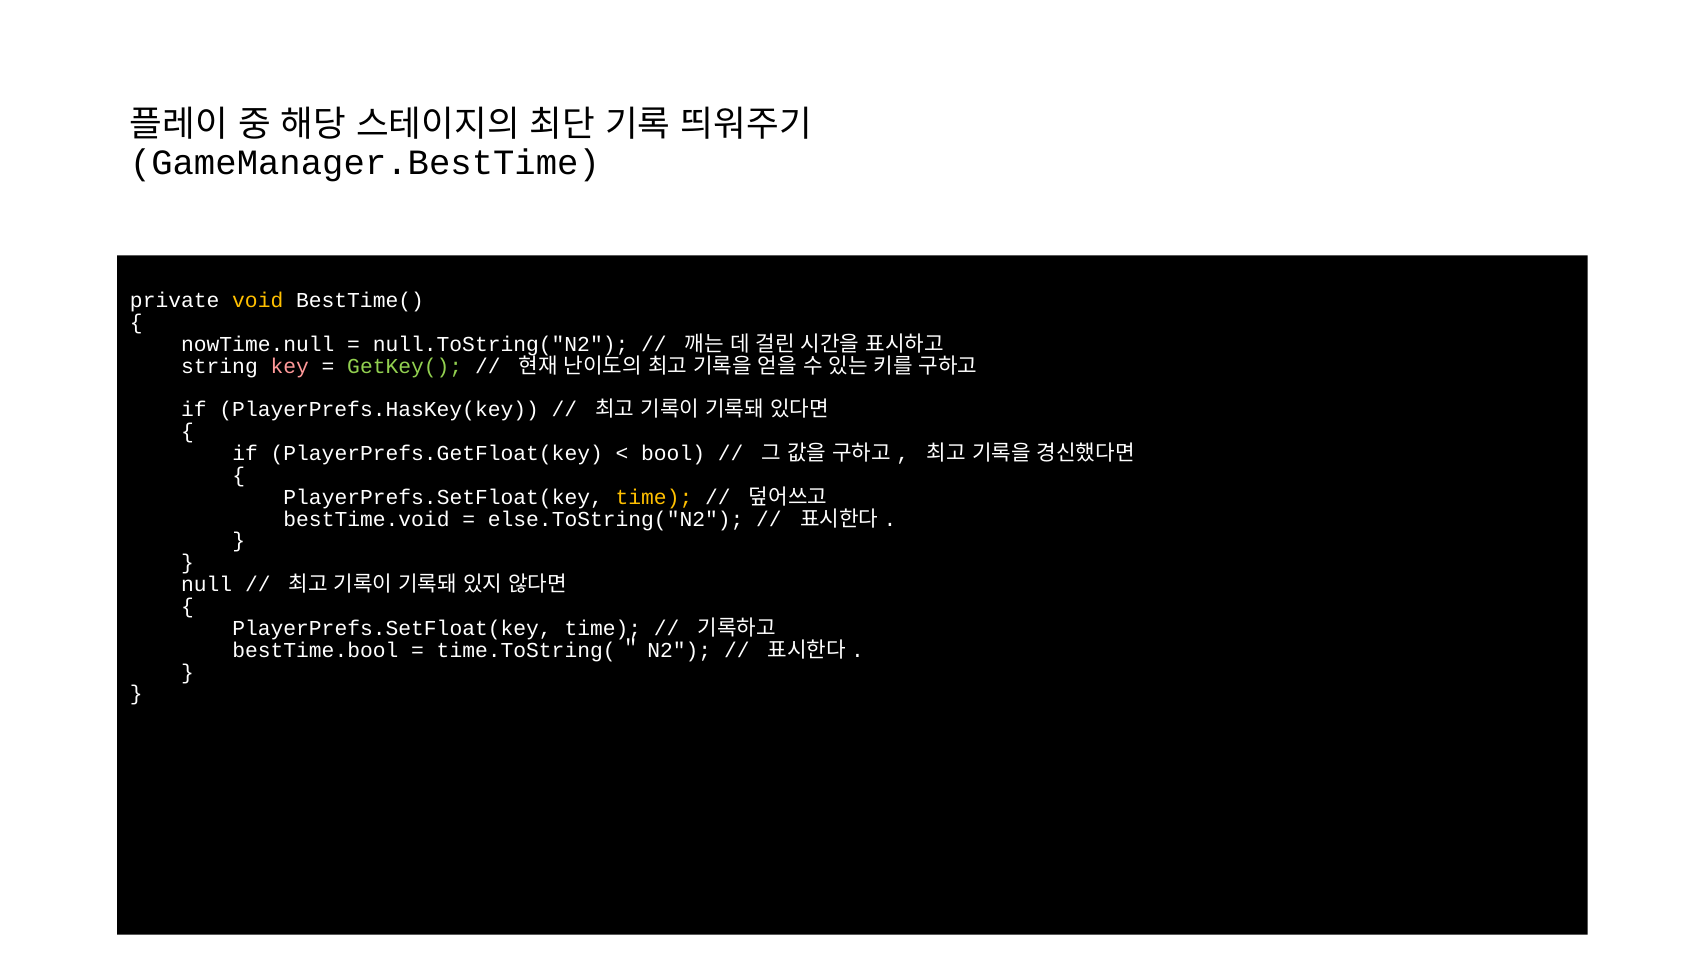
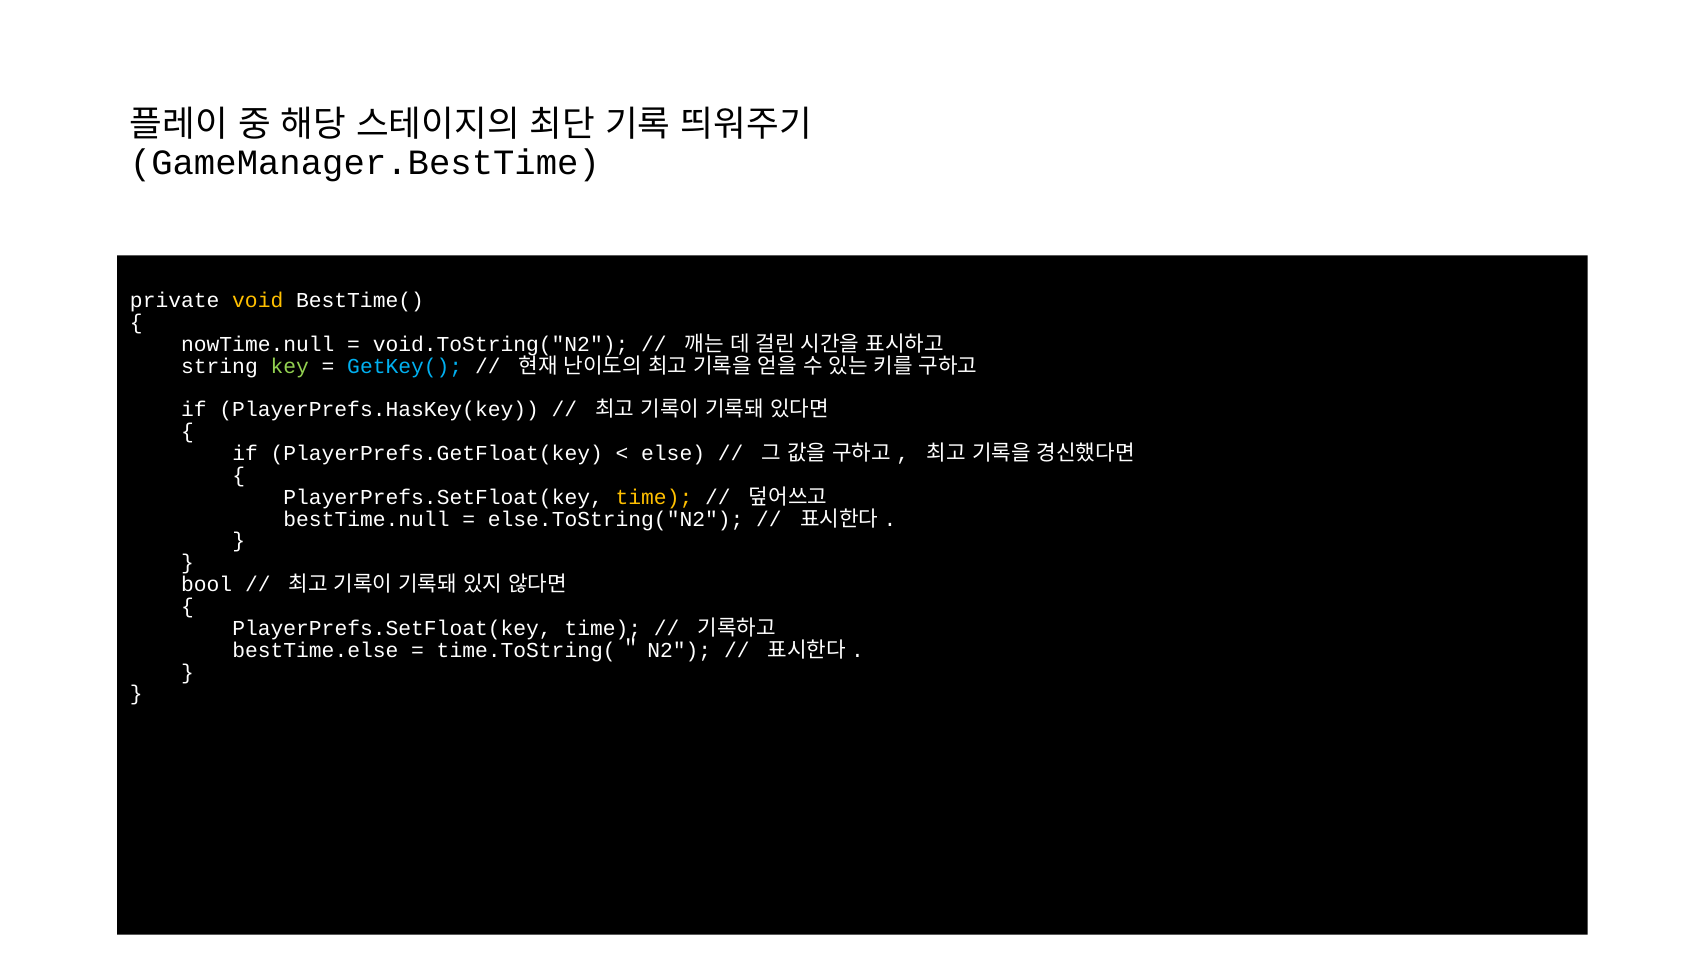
null.ToString("N2: null.ToString("N2 -> void.ToString("N2 (501, 344)
key colour: pink -> light green (290, 366)
GetKey( colour: light green -> light blue (405, 366)
bool: bool -> else (673, 454)
bestTime.void: bestTime.void -> bestTime.null (366, 519)
null: null -> bool (207, 585)
bestTime.bool: bestTime.bool -> bestTime.else (315, 650)
